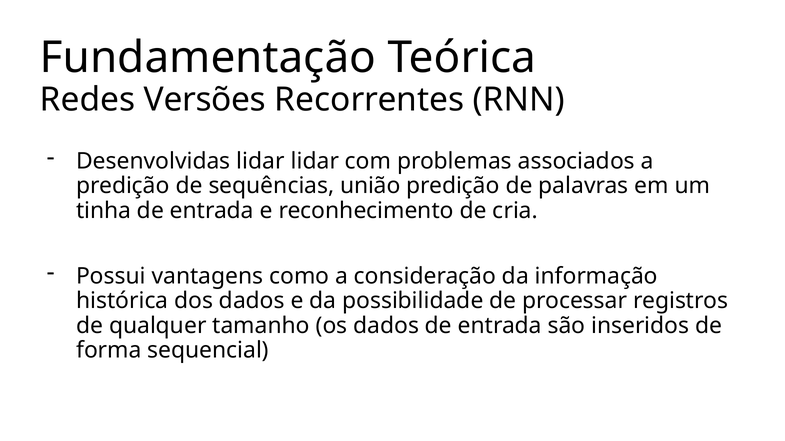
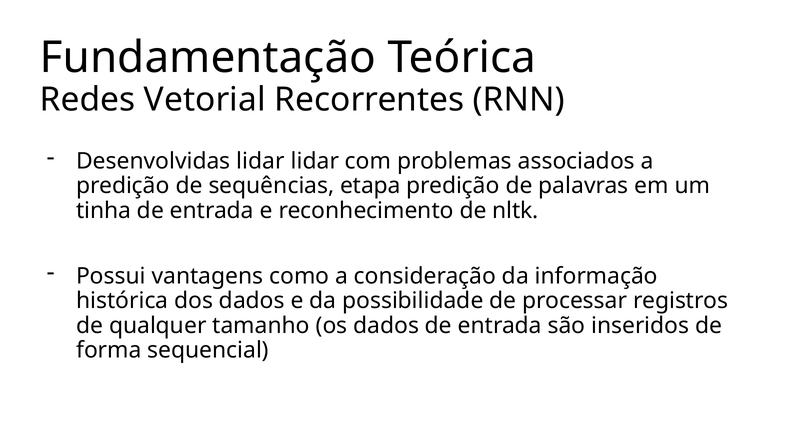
Versões: Versões -> Vetorial (205, 100)
união: união -> etapa (370, 186)
cria: cria -> nltk (515, 211)
